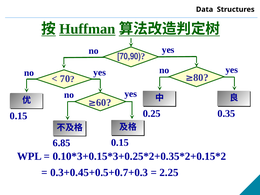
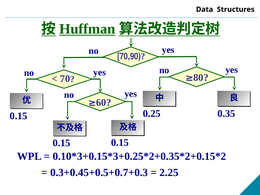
6.85: 6.85 -> 0.15 (62, 143)
